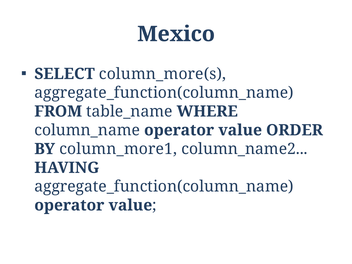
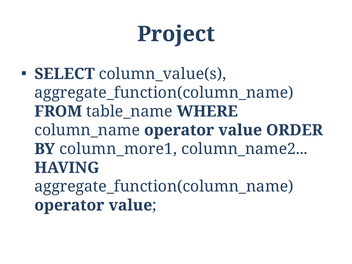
Mexico: Mexico -> Project (176, 34)
column_more(s: column_more(s -> column_value(s (163, 74)
